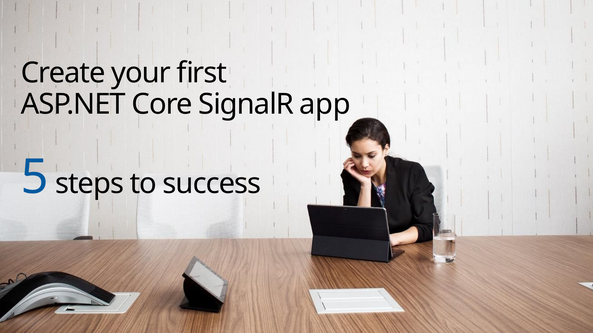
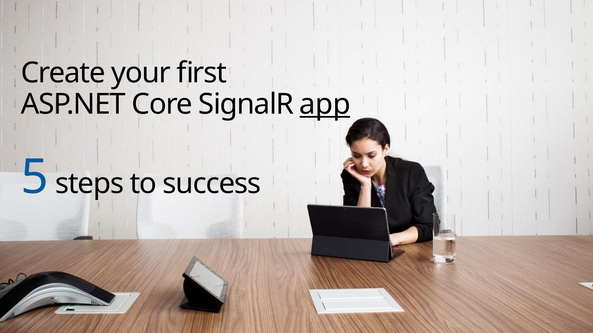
app underline: none -> present (325, 105)
